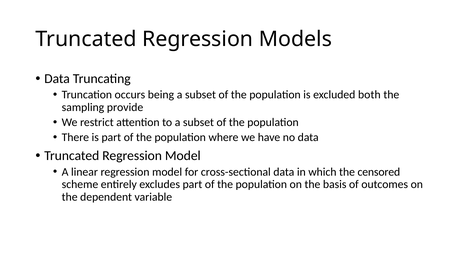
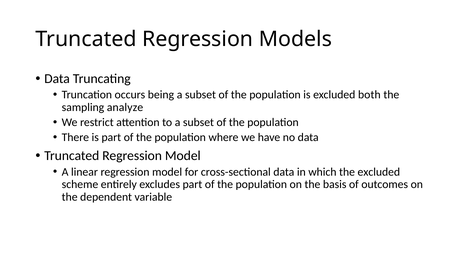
provide: provide -> analyze (125, 107)
the censored: censored -> excluded (379, 172)
